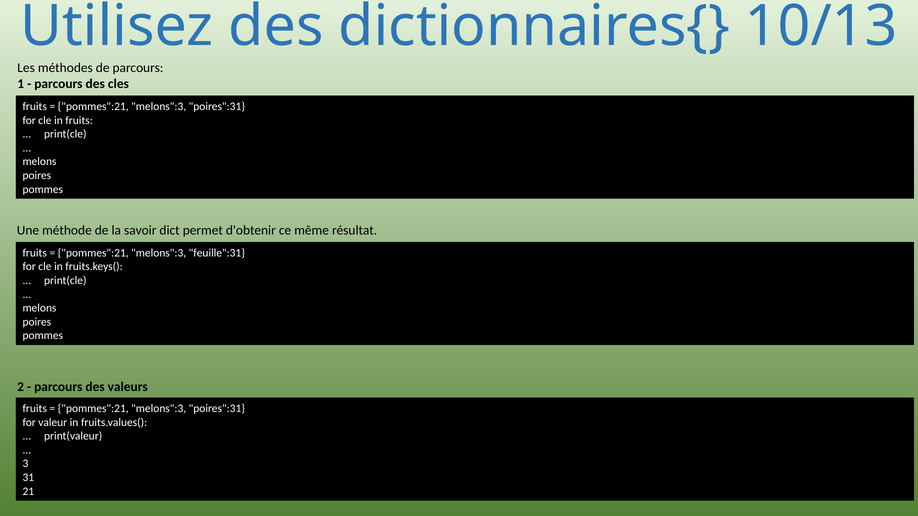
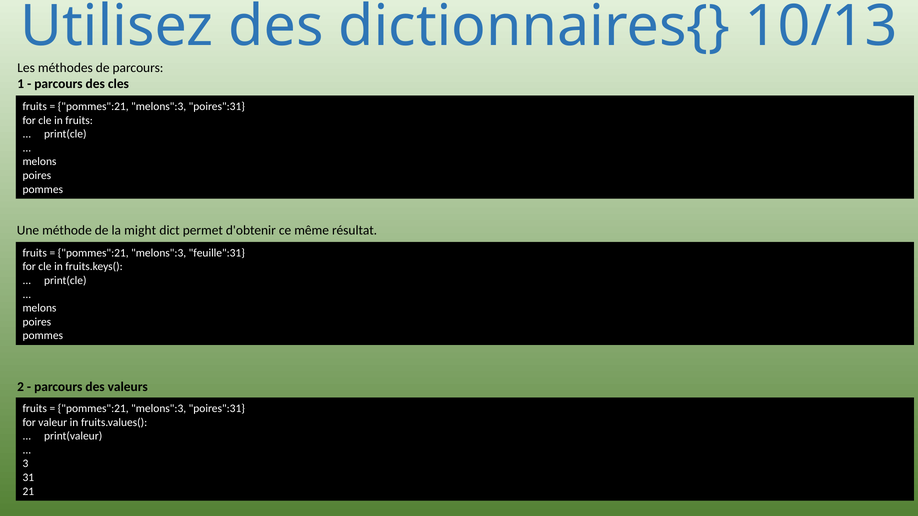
savoir: savoir -> might (140, 231)
